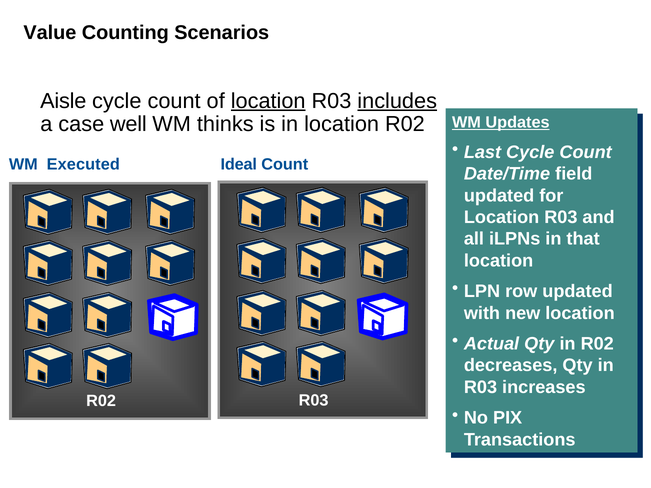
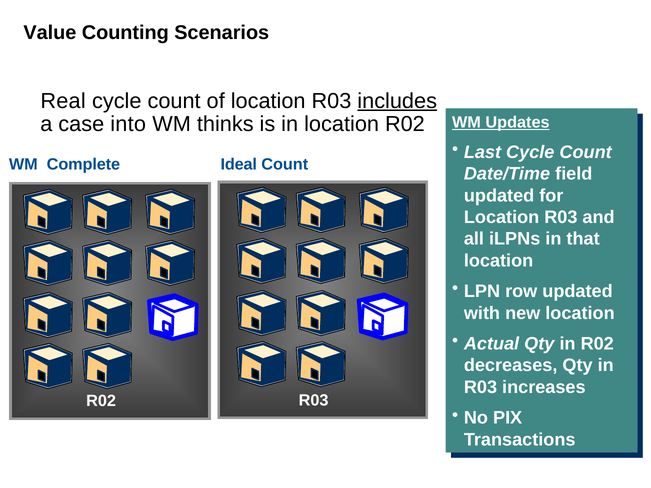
Aisle: Aisle -> Real (63, 101)
location underline: present -> none (268, 101)
well: well -> into (128, 124)
Executed: Executed -> Complete (83, 164)
